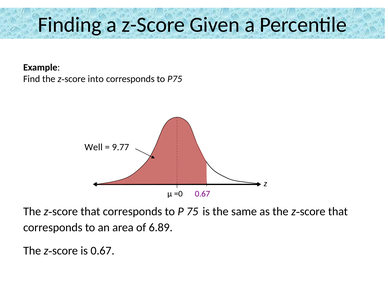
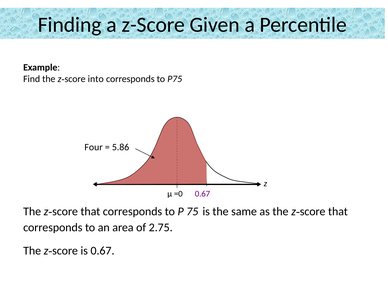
Well: Well -> Four (94, 147)
9.77: 9.77 -> 5.86 (121, 147)
6.89: 6.89 -> 2.75 (161, 228)
